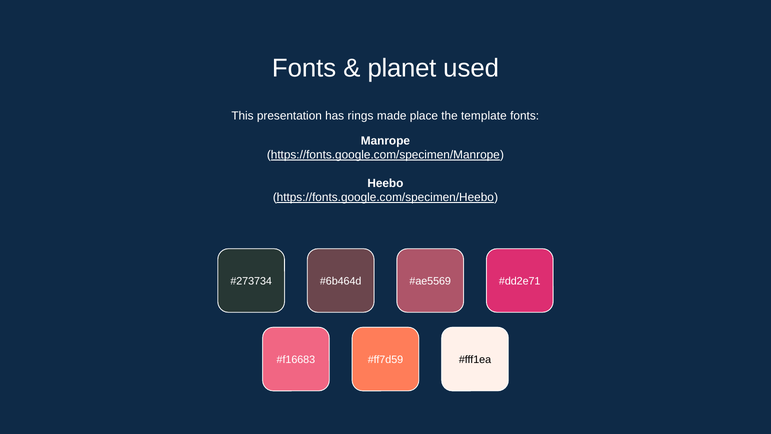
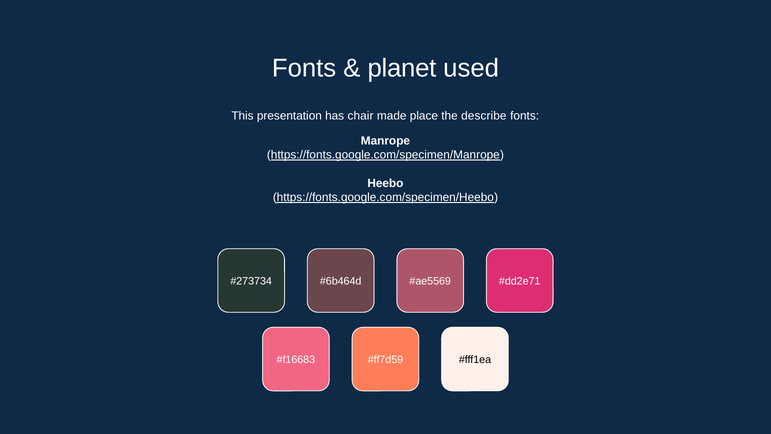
rings: rings -> chair (361, 116)
template: template -> describe (484, 116)
